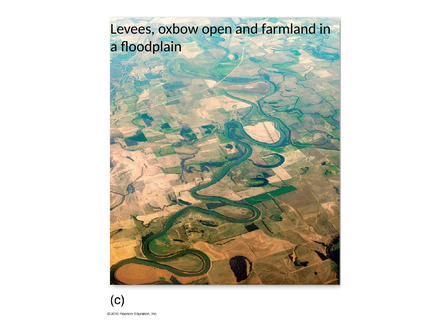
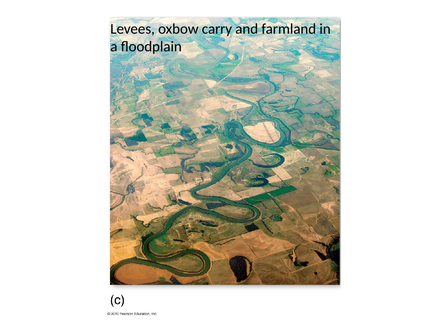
open: open -> carry (217, 29)
